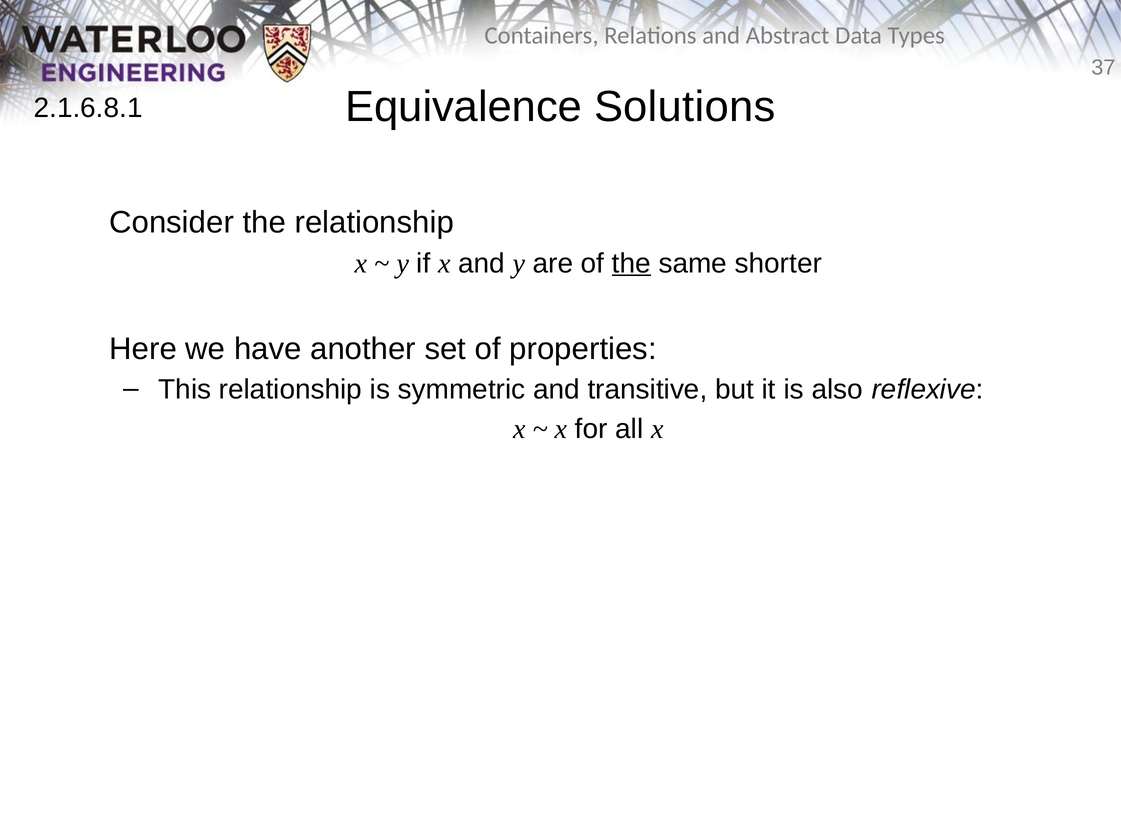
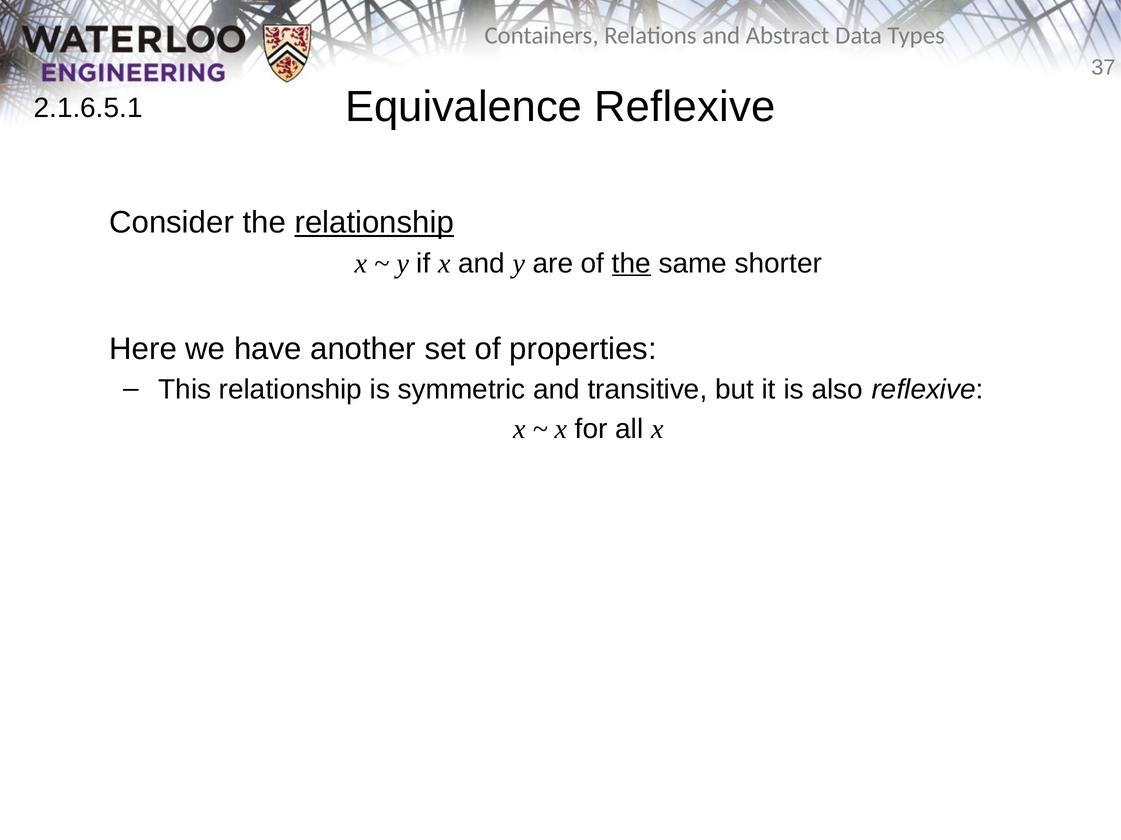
Equivalence Solutions: Solutions -> Reflexive (685, 107)
2.1.6.8.1: 2.1.6.8.1 -> 2.1.6.5.1 (88, 108)
relationship underline: none -> present (374, 223)
